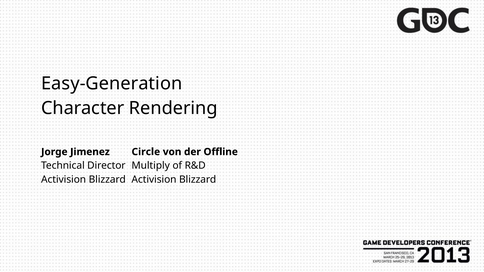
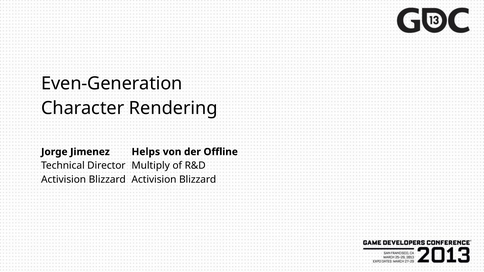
Easy-Generation: Easy-Generation -> Even-Generation (112, 84)
Circle: Circle -> Helps (146, 152)
